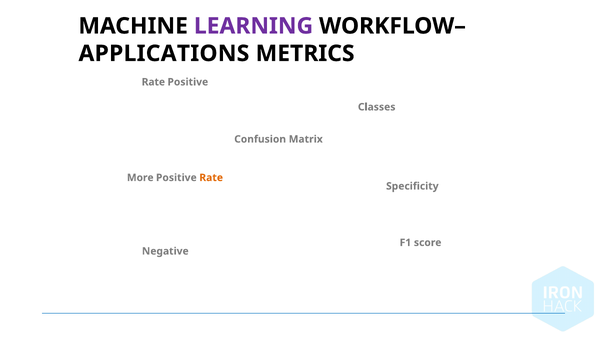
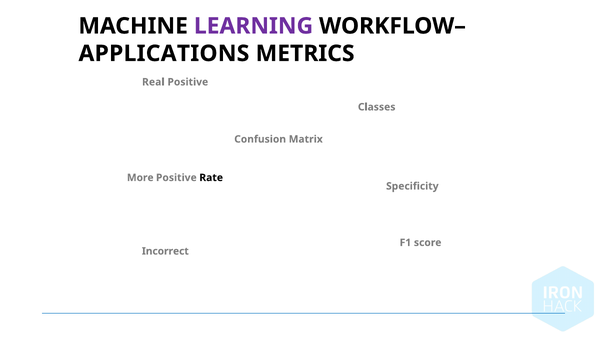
Rate: Rate -> Real (153, 82)
Rate colour: orange -> black (211, 178)
Negative: Negative -> Incorrect (165, 251)
